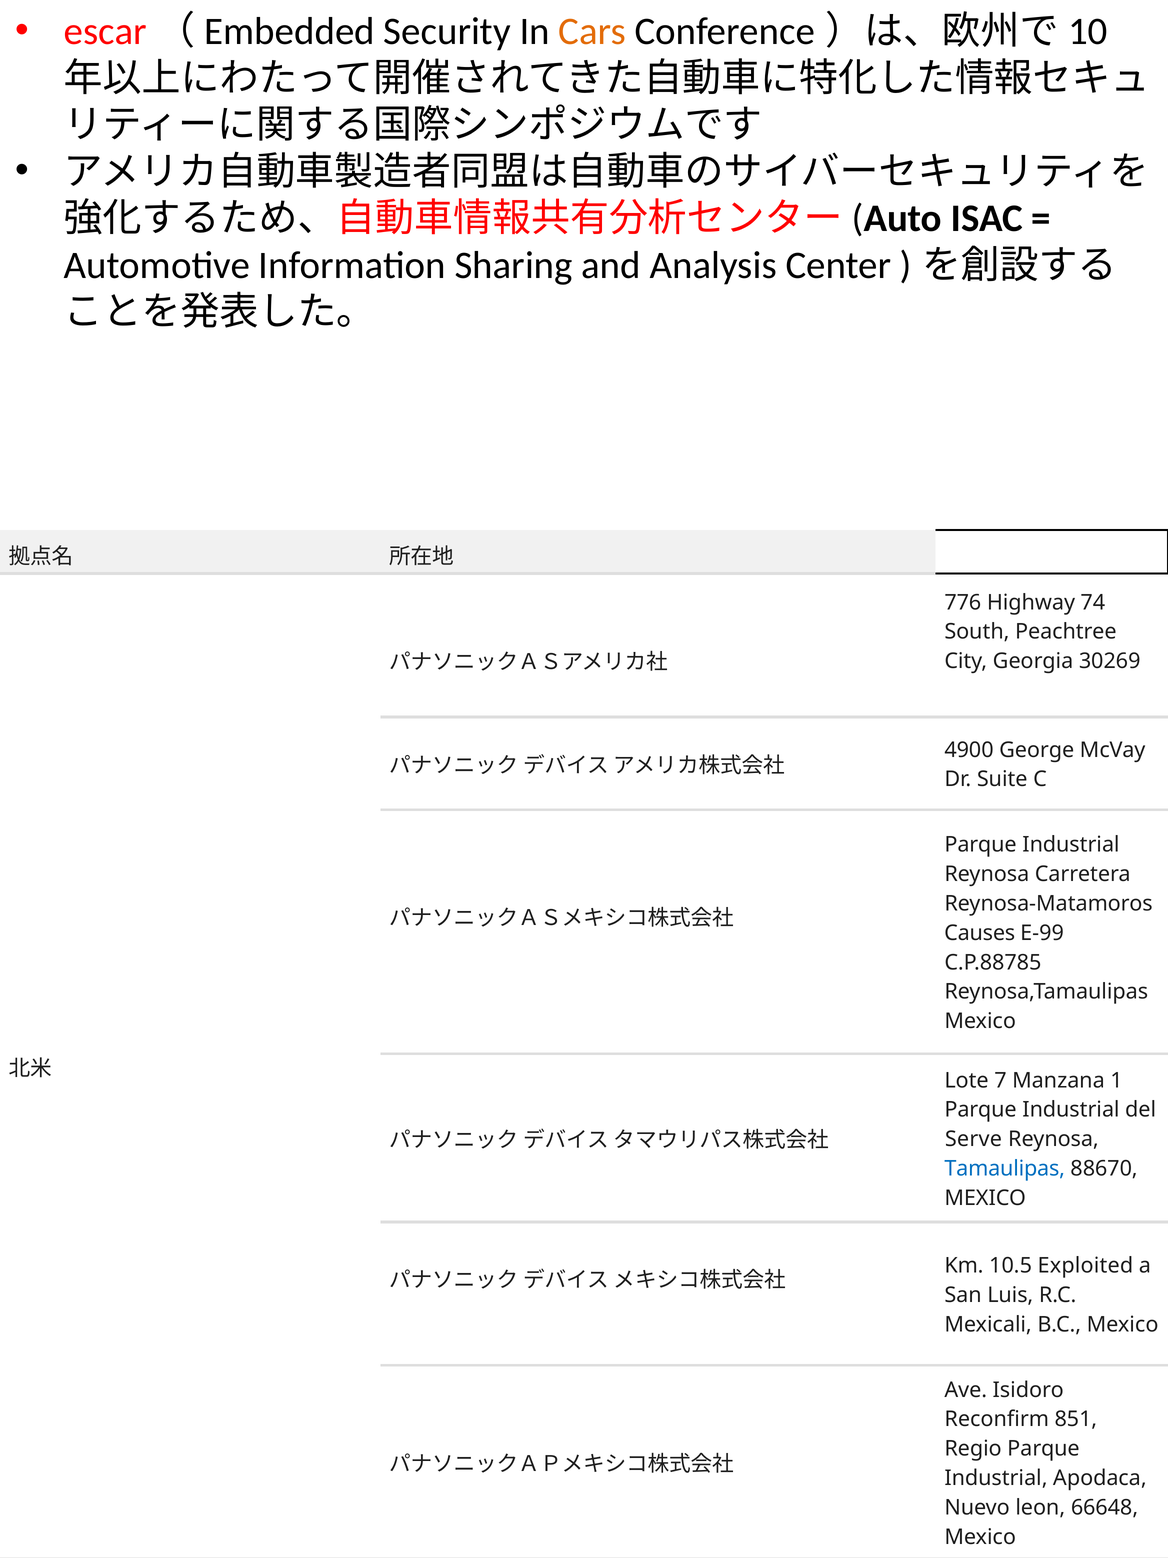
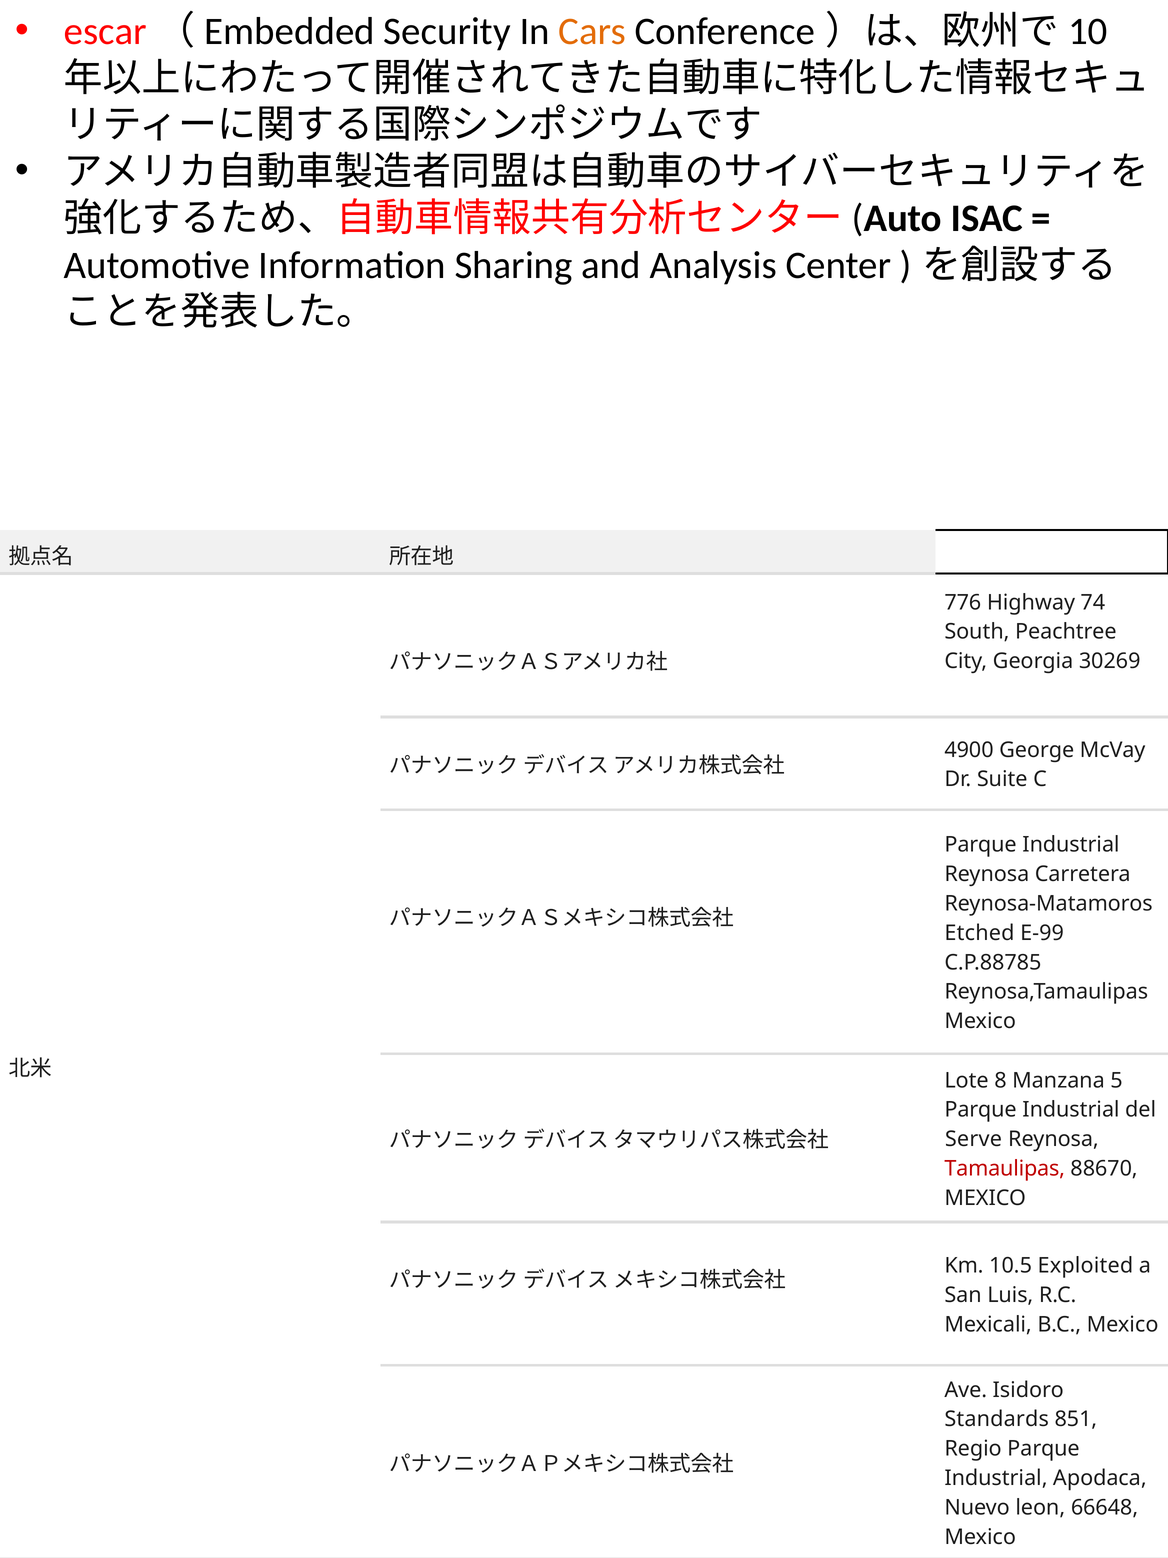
Causes: Causes -> Etched (980, 933)
7: 7 -> 8 (1001, 1080)
1: 1 -> 5 (1117, 1080)
Tamaulipas colour: blue -> red (1005, 1168)
Reconfirm: Reconfirm -> Standards (997, 1419)
